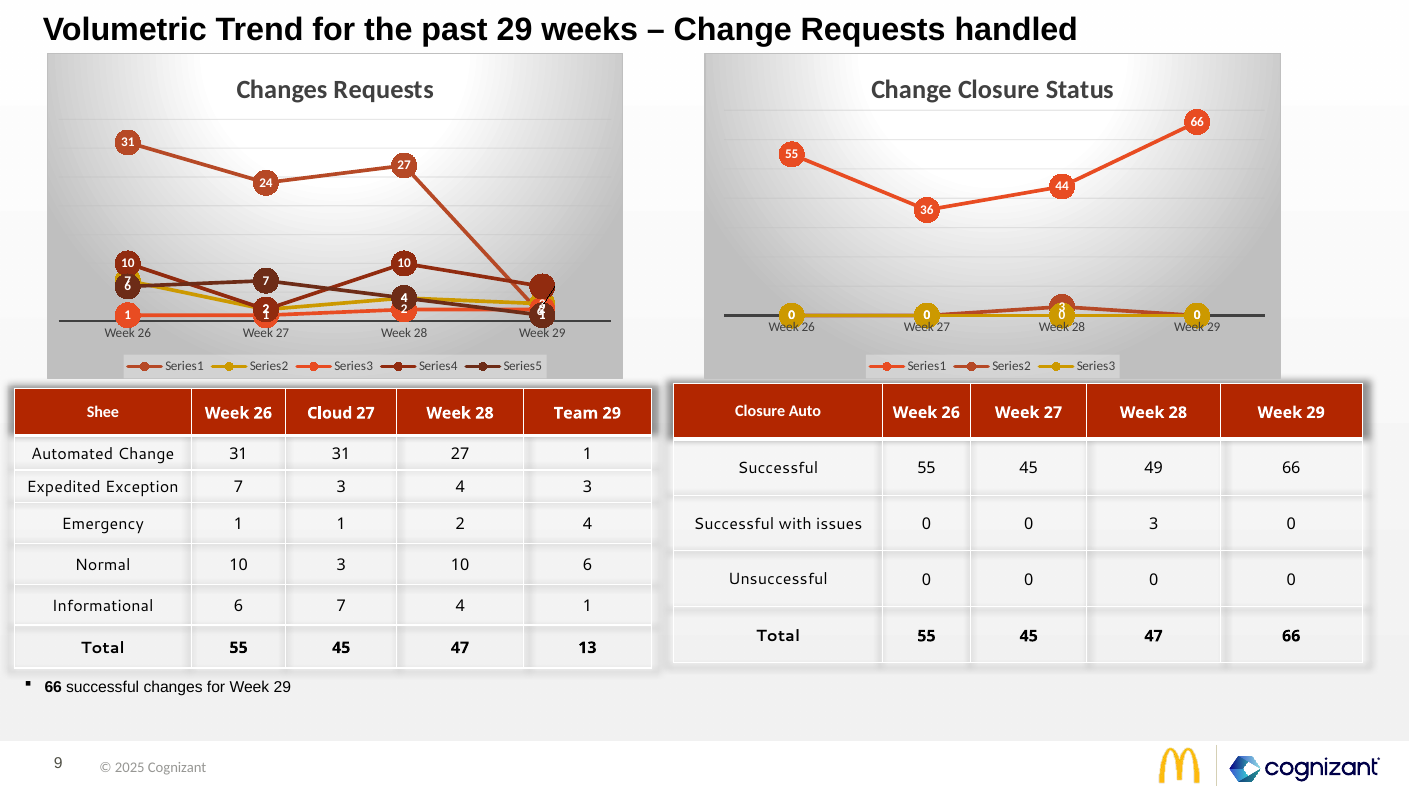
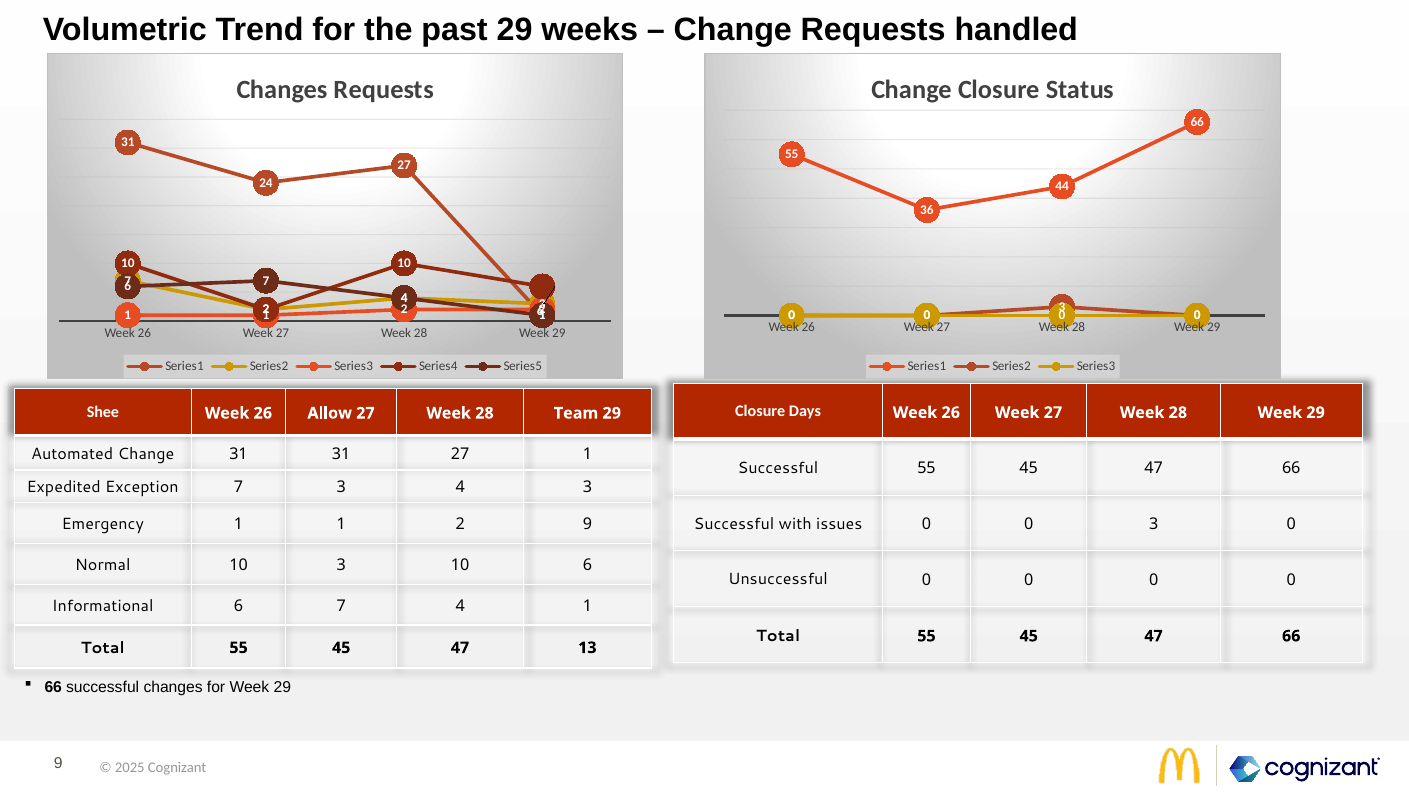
Auto: Auto -> Days (805, 411)
Cloud: Cloud -> Allow (330, 413)
Successful 55 45 49: 49 -> 47 (1154, 468)
1 2 4: 4 -> 9 (588, 524)
